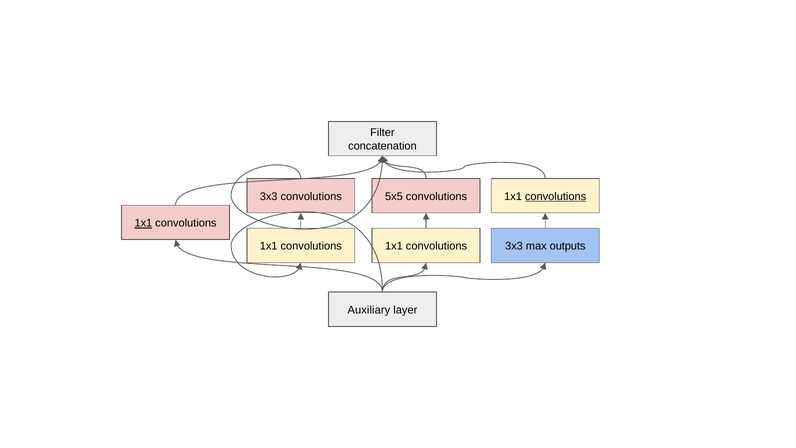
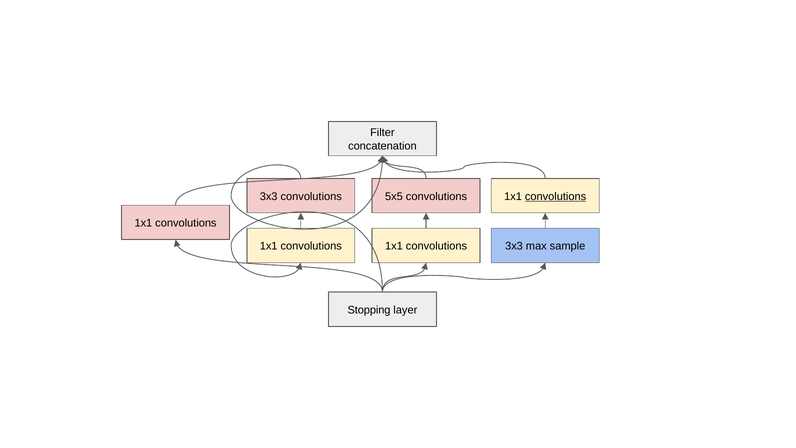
1x1 underline: present -> none (143, 223)
outputs: outputs -> sample (568, 246)
Auxiliary: Auxiliary -> Stopping (369, 310)
